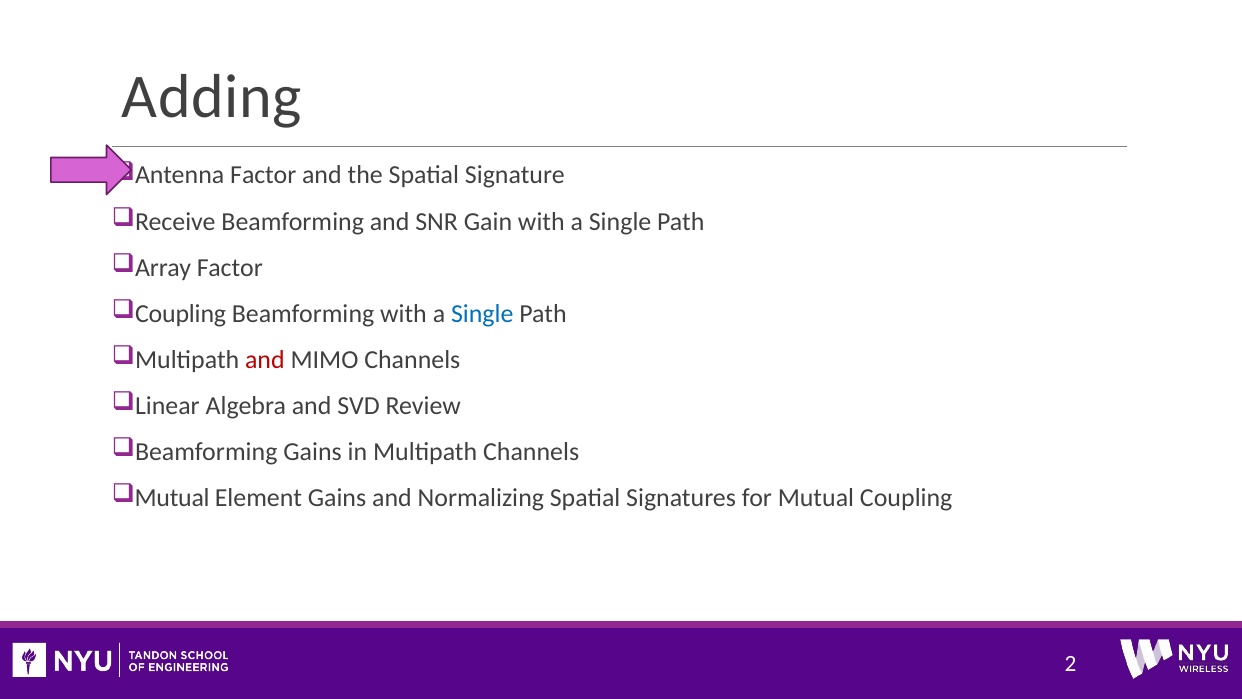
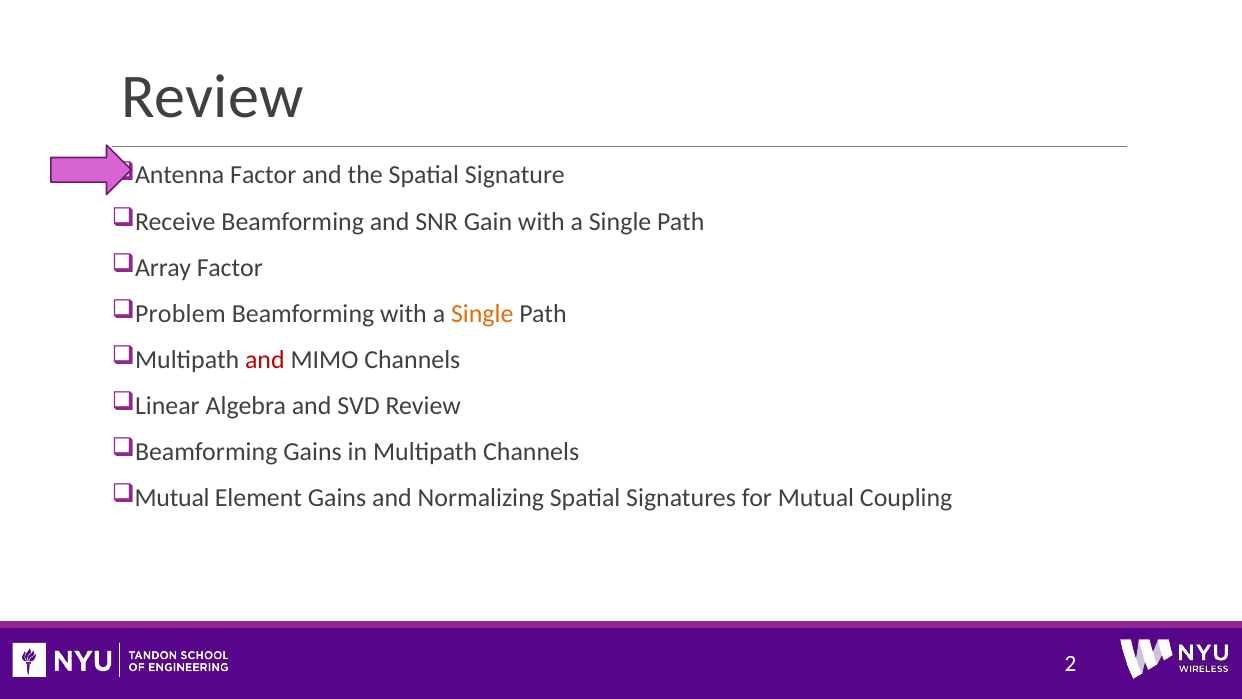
Adding: Adding -> Review (212, 97)
Coupling: Coupling -> Problem (180, 313)
Single colour: blue -> orange (482, 313)
